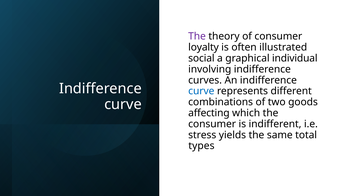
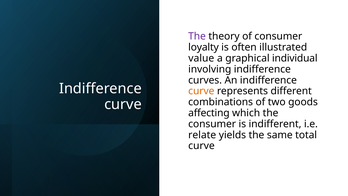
social: social -> value (201, 58)
curve colour: blue -> orange (201, 91)
stress: stress -> relate (202, 135)
types: types -> curve (201, 146)
